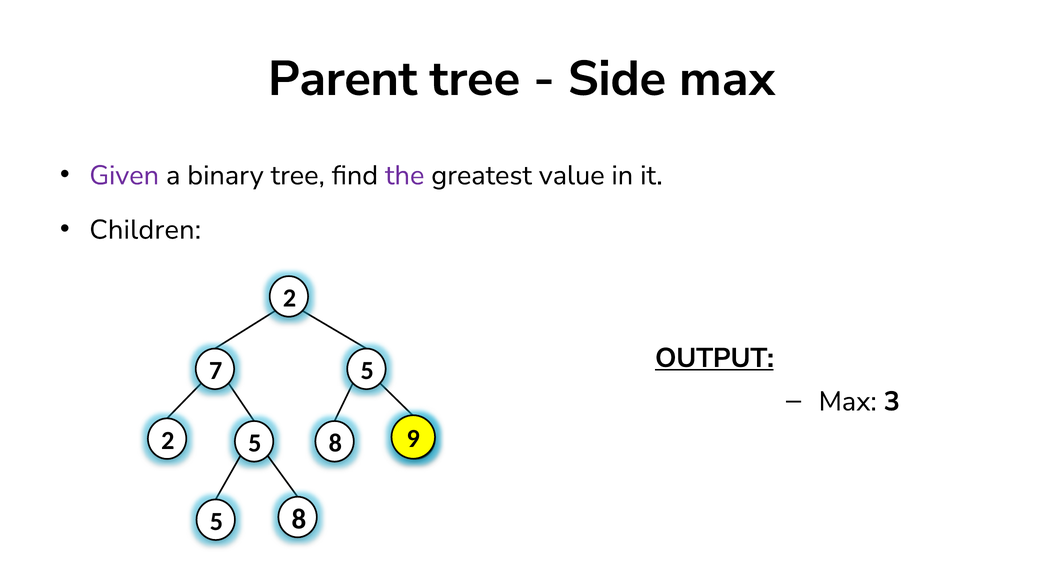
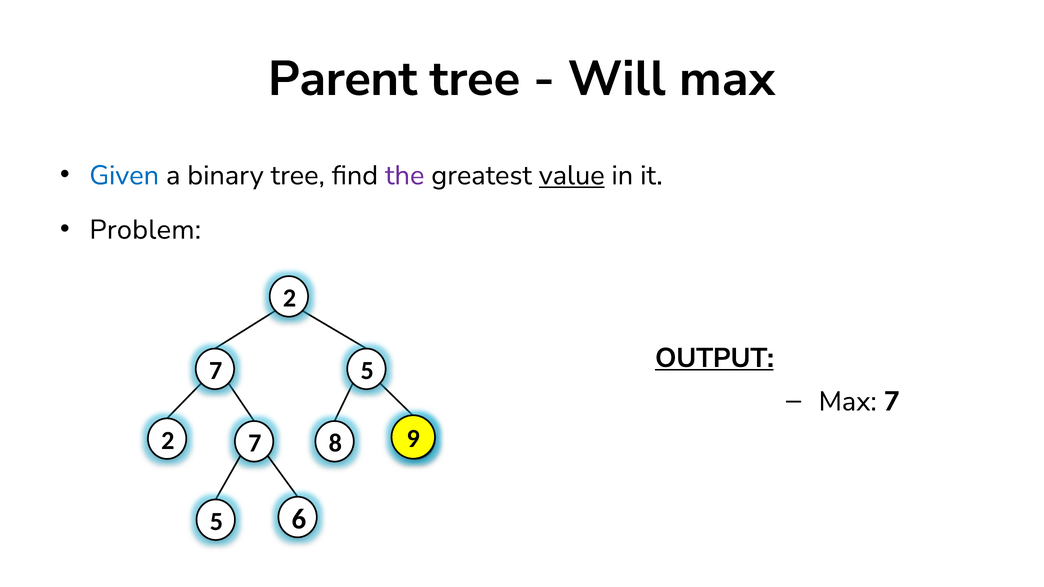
Side: Side -> Will (617, 79)
Given colour: purple -> blue (124, 175)
value underline: none -> present (572, 175)
Children: Children -> Problem (145, 230)
Max 3: 3 -> 7 (892, 402)
2 5: 5 -> 7 (255, 443)
5 8: 8 -> 6 (299, 519)
